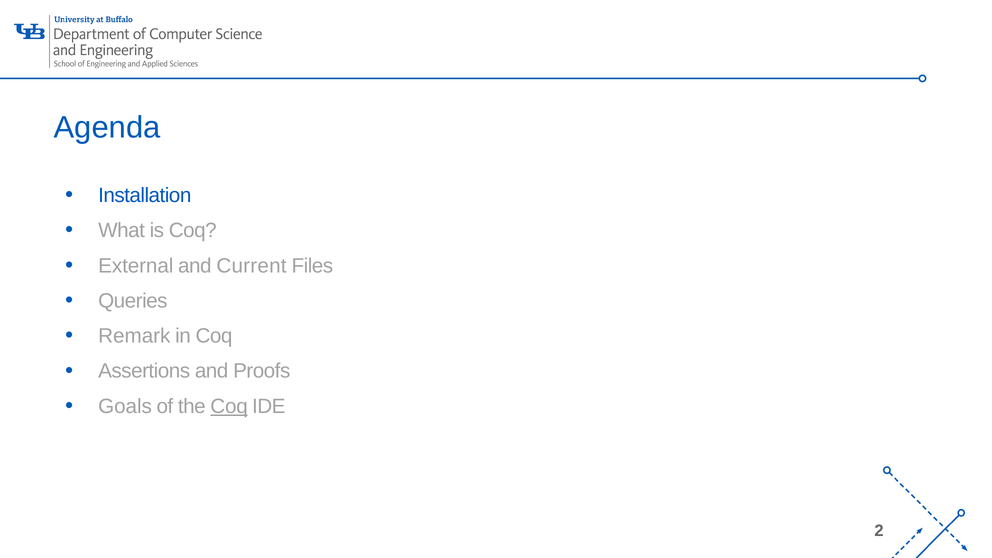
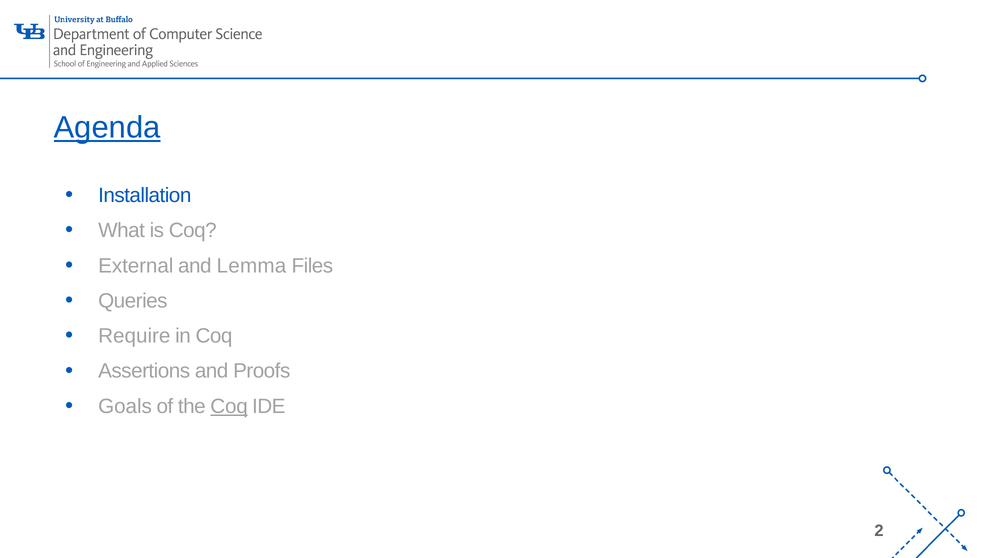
Agenda underline: none -> present (107, 128)
Current: Current -> Lemma (251, 266)
Remark: Remark -> Require (134, 336)
